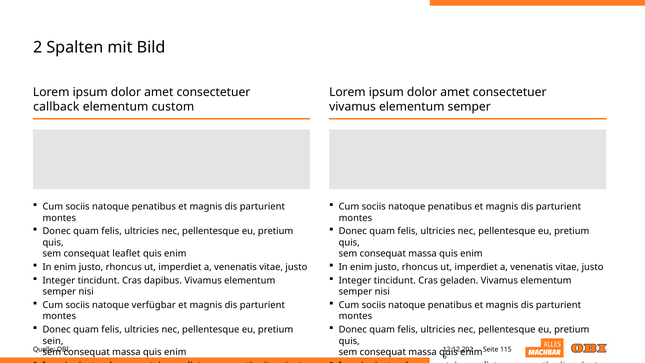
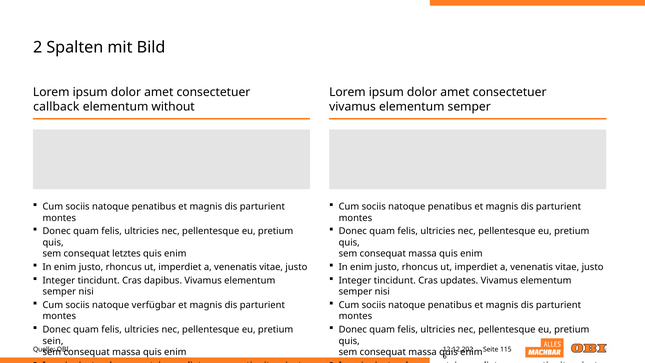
custom: custom -> without (173, 107)
leaflet: leaflet -> letztes (126, 254)
geladen: geladen -> updates (459, 280)
